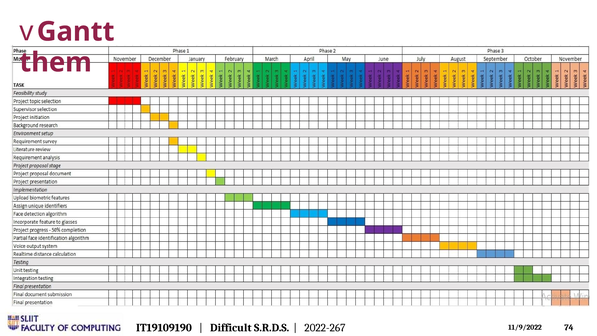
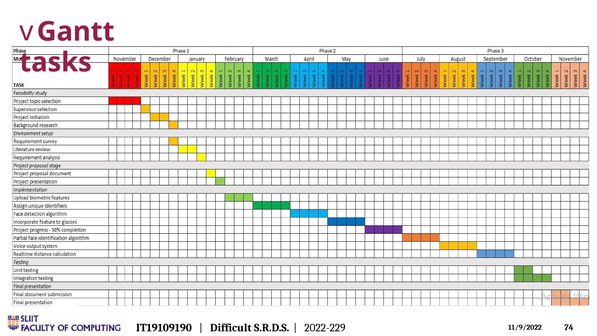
them: them -> tasks (56, 62)
2022-267: 2022-267 -> 2022-229 (325, 328)
